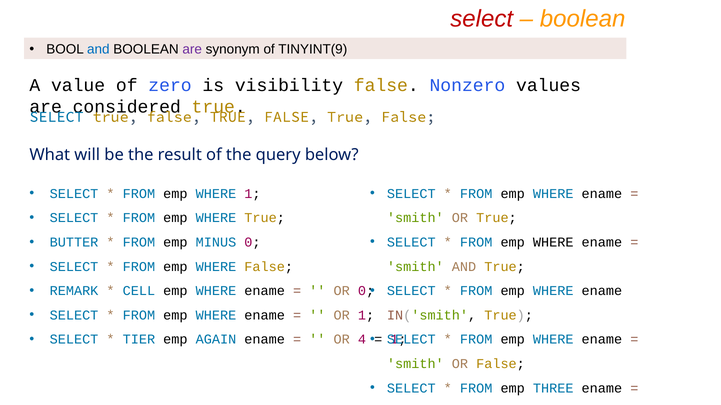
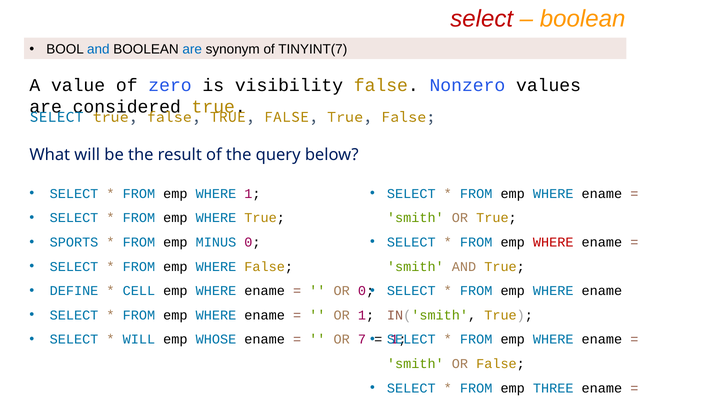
are colour: purple -> blue (192, 49)
TINYINT(9: TINYINT(9 -> TINYINT(7 (313, 49)
BUTTER: BUTTER -> SPORTS (74, 243)
WHERE colour: black -> red (553, 243)
REMARK: REMARK -> DEFINE (74, 291)
TIER: TIER -> WILL (139, 340)
AGAIN: AGAIN -> WHOSE (216, 340)
4: 4 -> 7 (362, 340)
